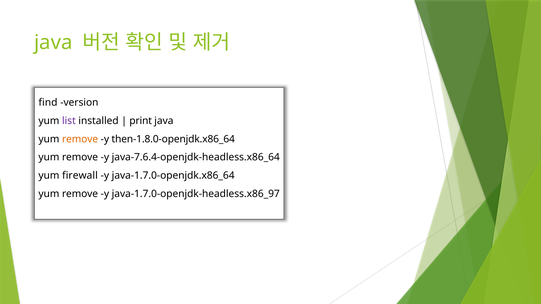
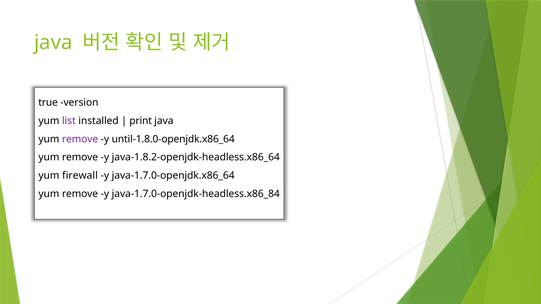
find: find -> true (48, 103)
remove colour: orange -> purple (80, 139)
then-1.8.0-openjdk.x86_64: then-1.8.0-openjdk.x86_64 -> until-1.8.0-openjdk.x86_64 (173, 139)
java-7.6.4-openjdk-headless.x86_64: java-7.6.4-openjdk-headless.x86_64 -> java-1.8.2-openjdk-headless.x86_64 (196, 157)
java-1.7.0-openjdk-headless.x86_97: java-1.7.0-openjdk-headless.x86_97 -> java-1.7.0-openjdk-headless.x86_84 (196, 194)
